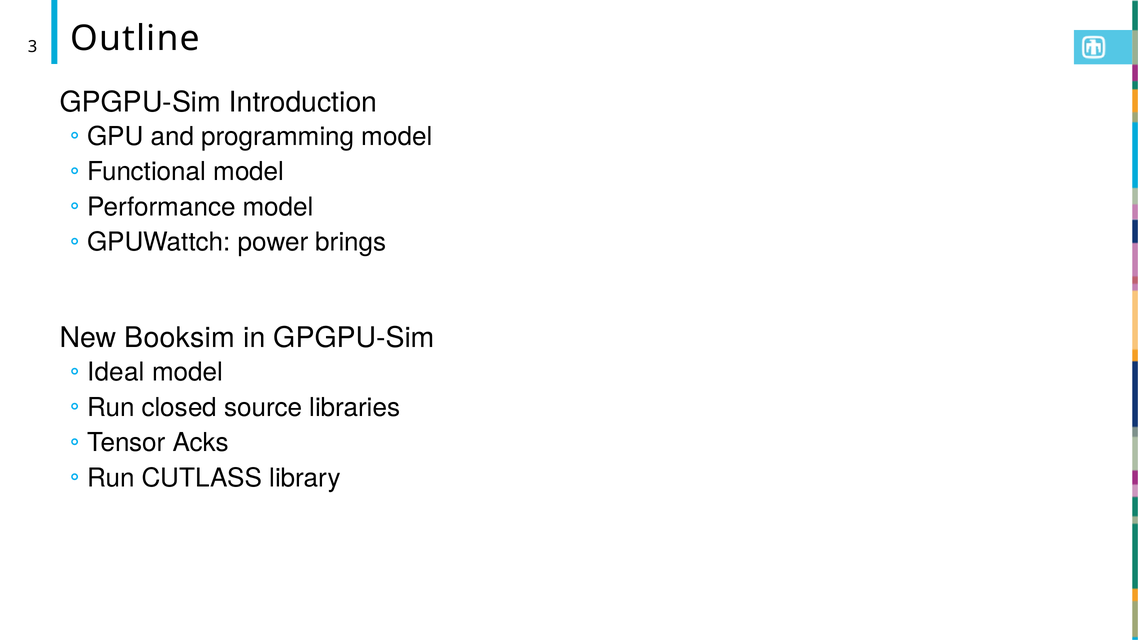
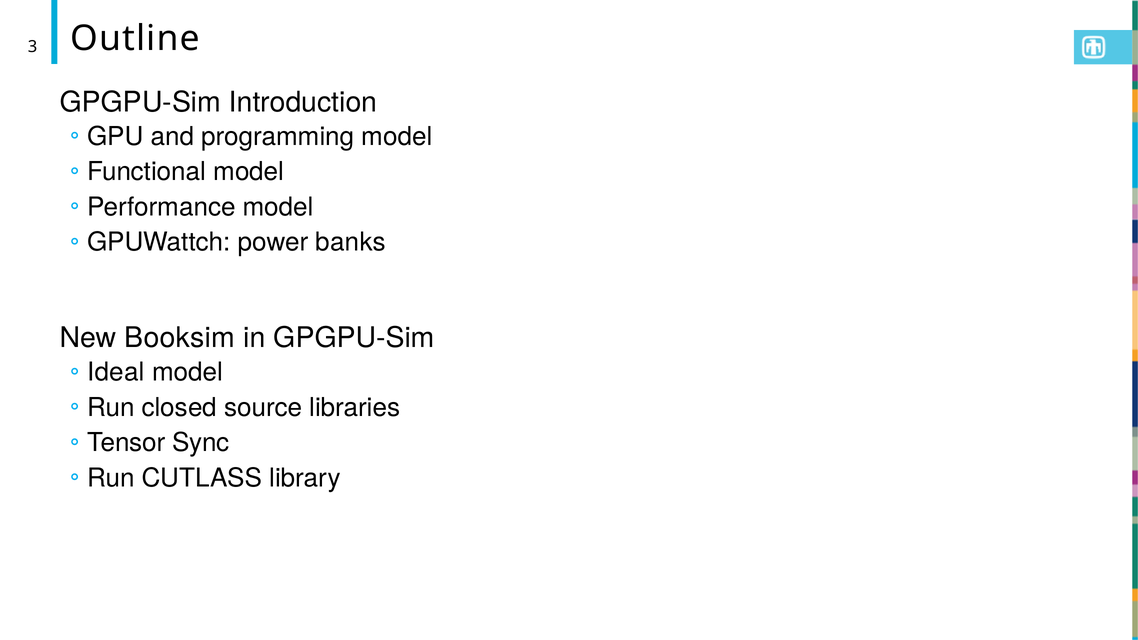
brings: brings -> banks (351, 242)
Acks: Acks -> Sync (201, 443)
